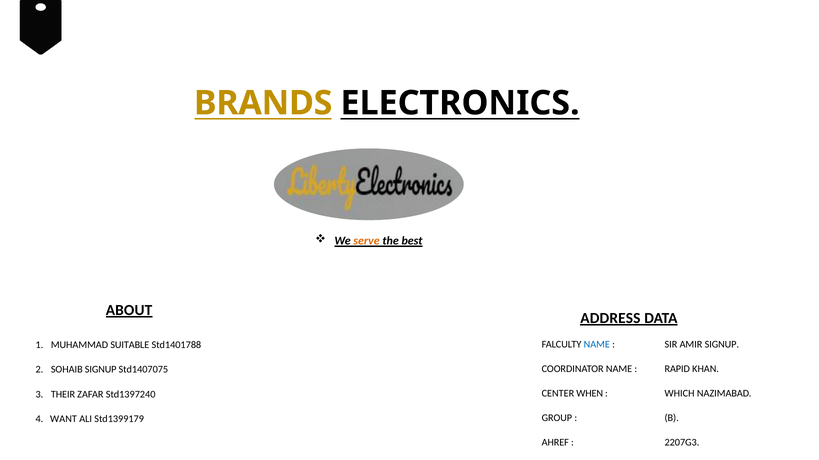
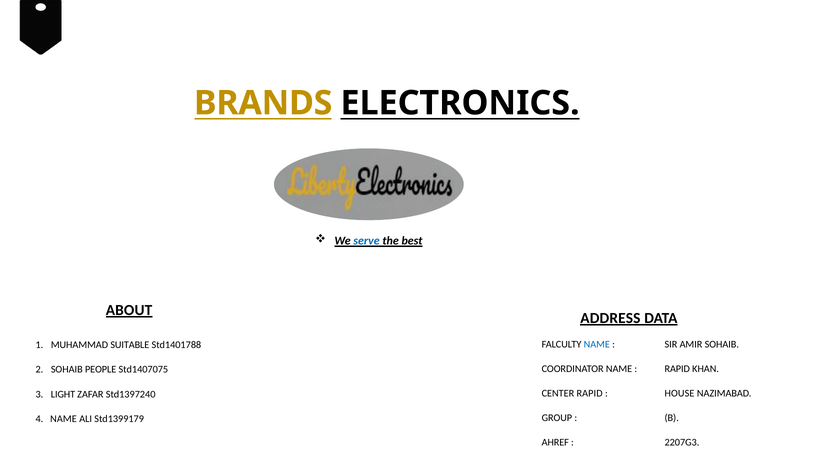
serve colour: orange -> blue (367, 241)
AMIR SIGNUP: SIGNUP -> SOHAIB (722, 345)
SOHAIB SIGNUP: SIGNUP -> PEOPLE (101, 370)
CENTER WHEN: WHEN -> RAPID (590, 394)
WHICH: WHICH -> HOUSE (680, 394)
THEIR: THEIR -> LIGHT (63, 395)
4 WANT: WANT -> NAME (64, 419)
